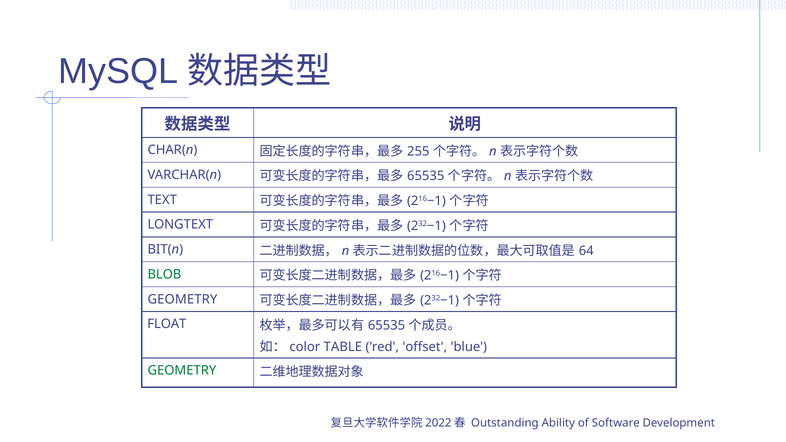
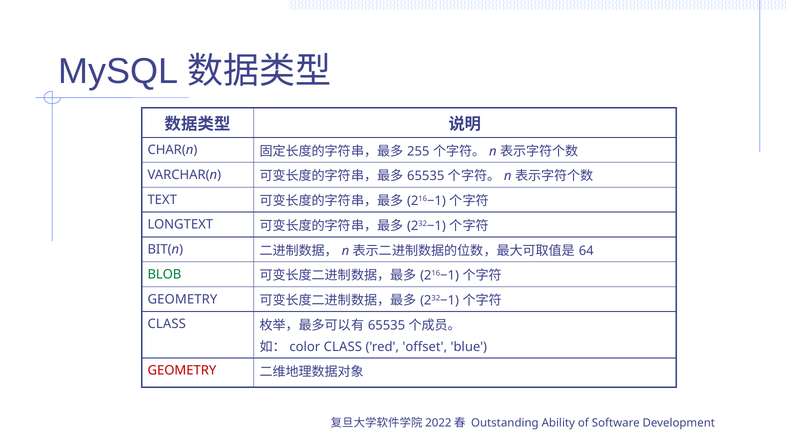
FLOAT: FLOAT -> CLASS (167, 324)
TABLE: TABLE -> CLASS (343, 347)
GEOMETRY colour: green -> red (182, 371)
